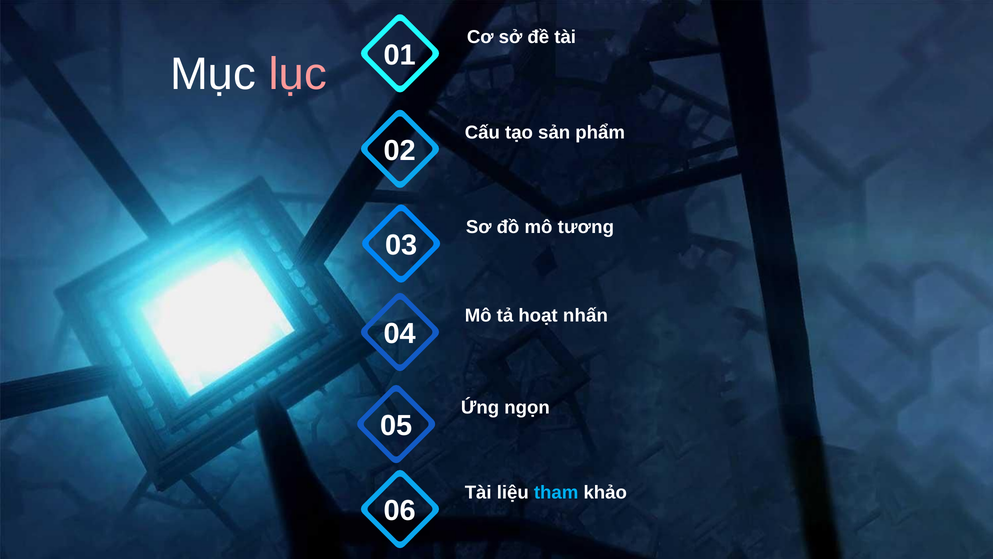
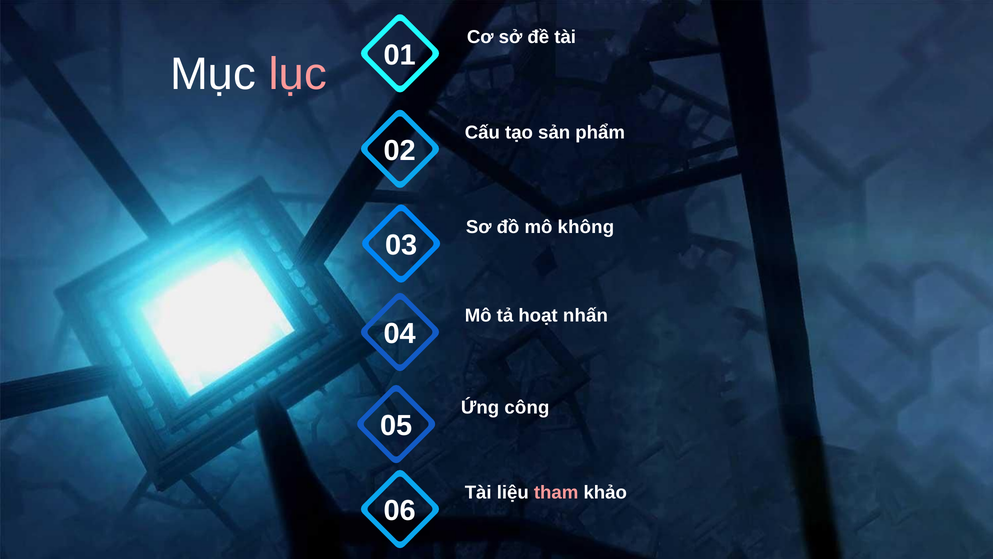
tương: tương -> không (586, 227)
ngọn: ngọn -> công (527, 407)
tham colour: light blue -> pink (556, 492)
